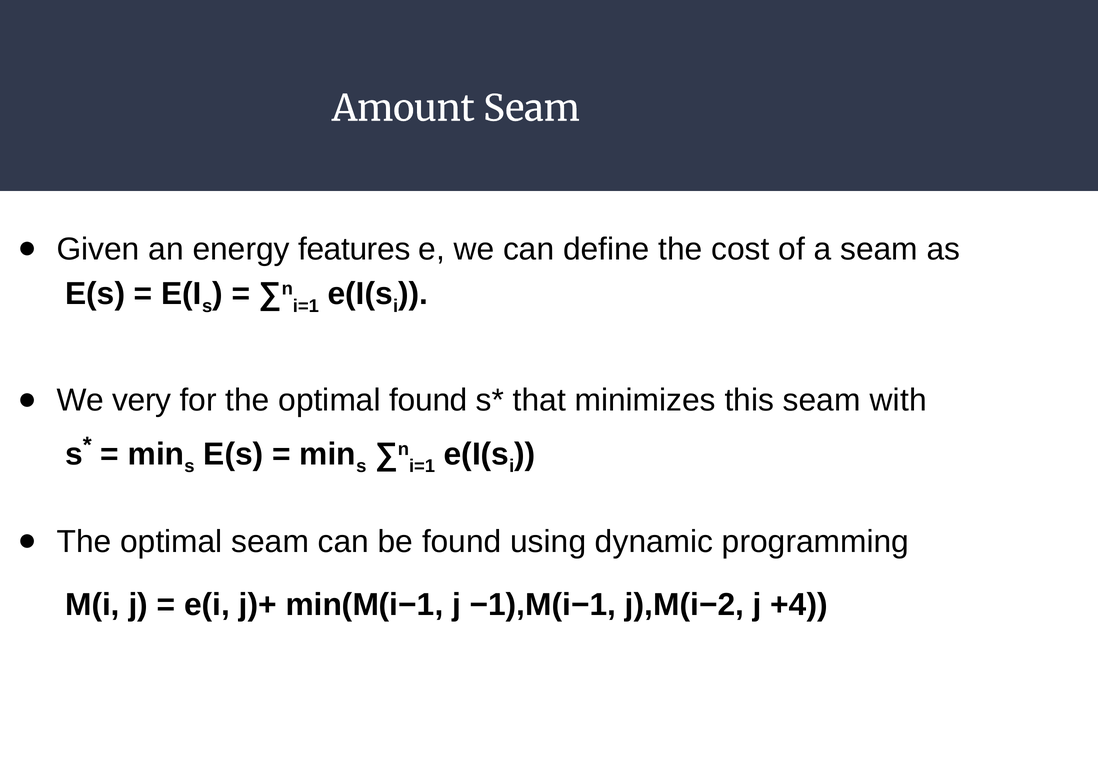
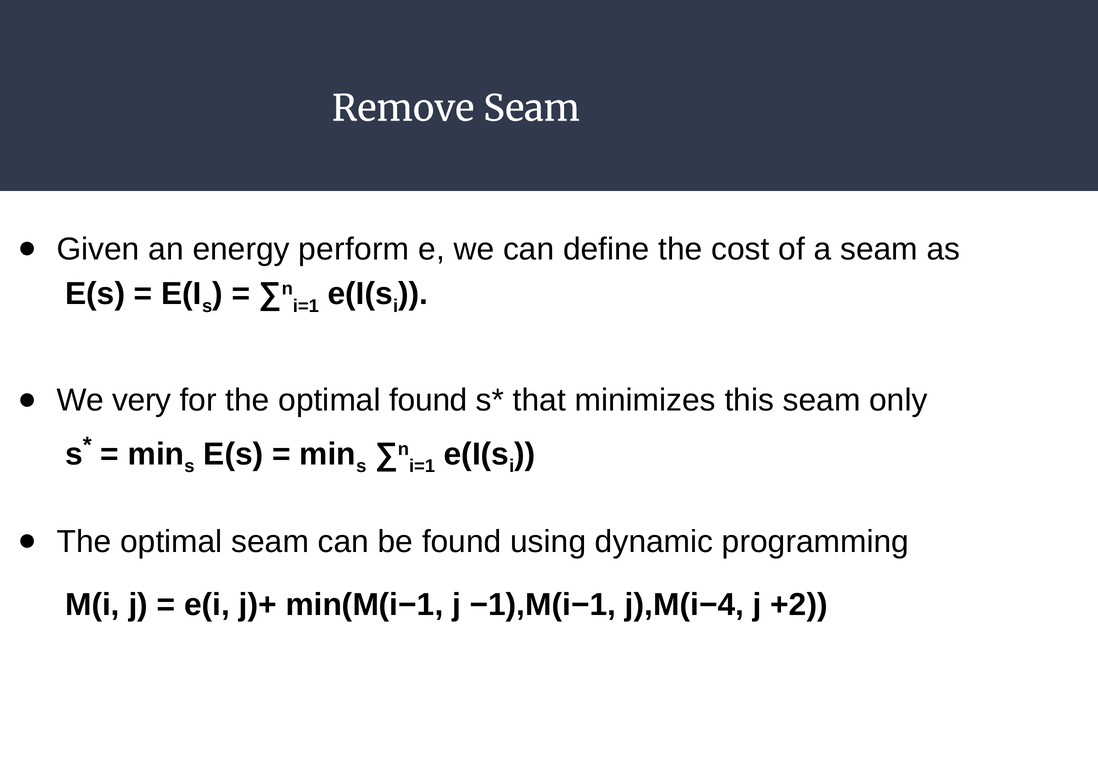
Amount: Amount -> Remove (403, 109)
features: features -> perform (354, 249)
with: with -> only (898, 400)
j),M(i−2: j),M(i−2 -> j),M(i−4 (684, 604)
+4: +4 -> +2 (799, 604)
